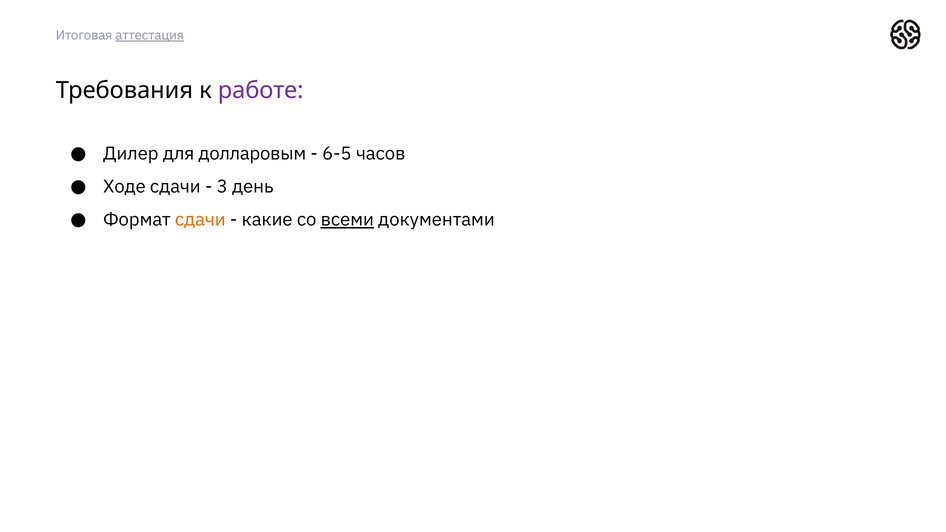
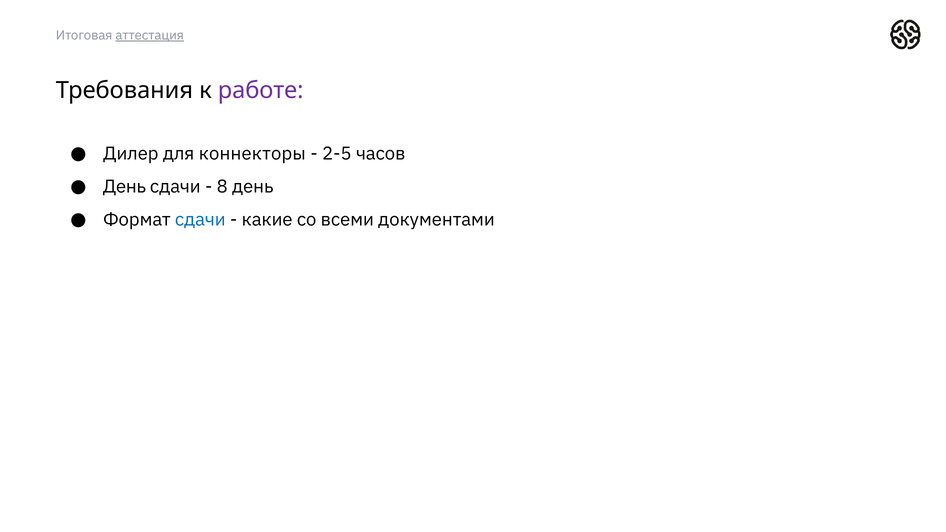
долларовым: долларовым -> коннекторы (252, 154)
6-5: 6-5 -> 2-5 (337, 154)
Ходе: Ходе -> День (125, 187)
3: 3 -> 8 (222, 187)
сдачи colour: orange -> blue (200, 220)
всеми underline: present -> none (347, 220)
